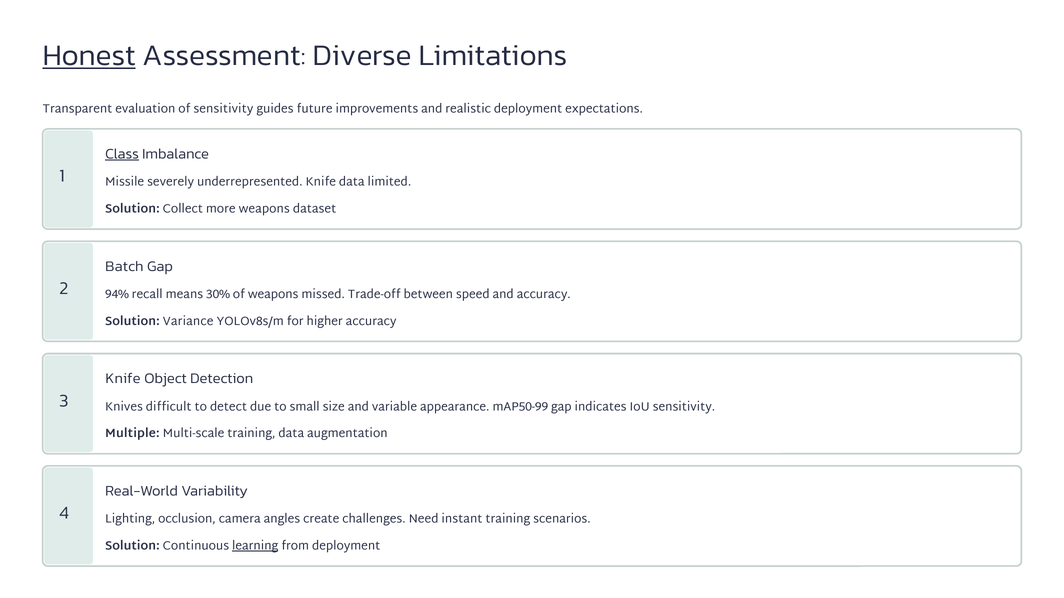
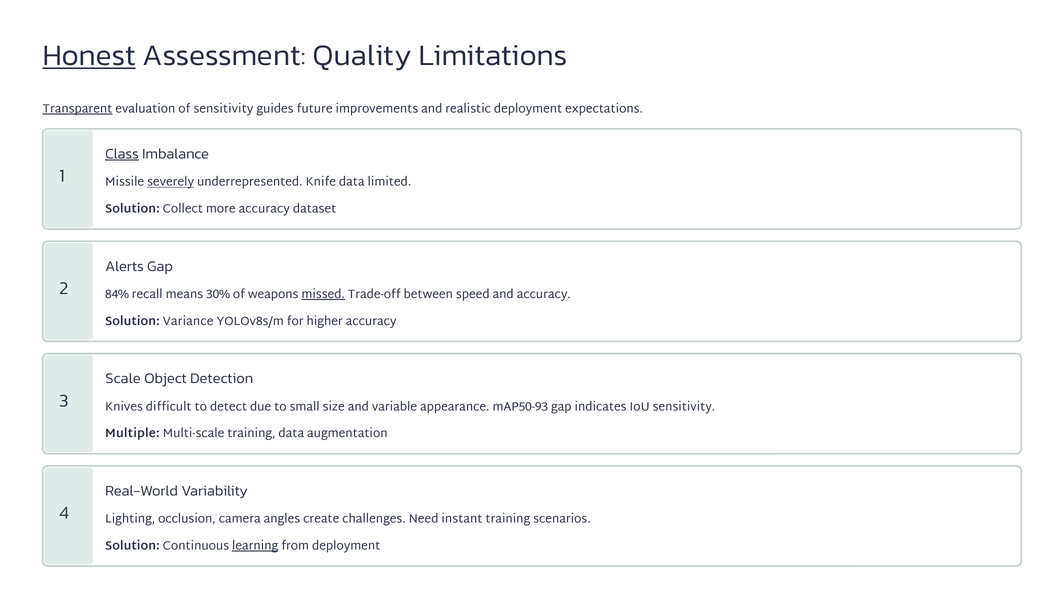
Diverse: Diverse -> Quality (362, 55)
Transparent underline: none -> present (77, 109)
severely underline: none -> present (171, 182)
more weapons: weapons -> accuracy (264, 209)
Batch: Batch -> Alerts (124, 266)
94%: 94% -> 84% (117, 295)
missed underline: none -> present (323, 295)
Knife: Knife -> Scale (123, 379)
mAP50-99: mAP50-99 -> mAP50-93 (520, 407)
